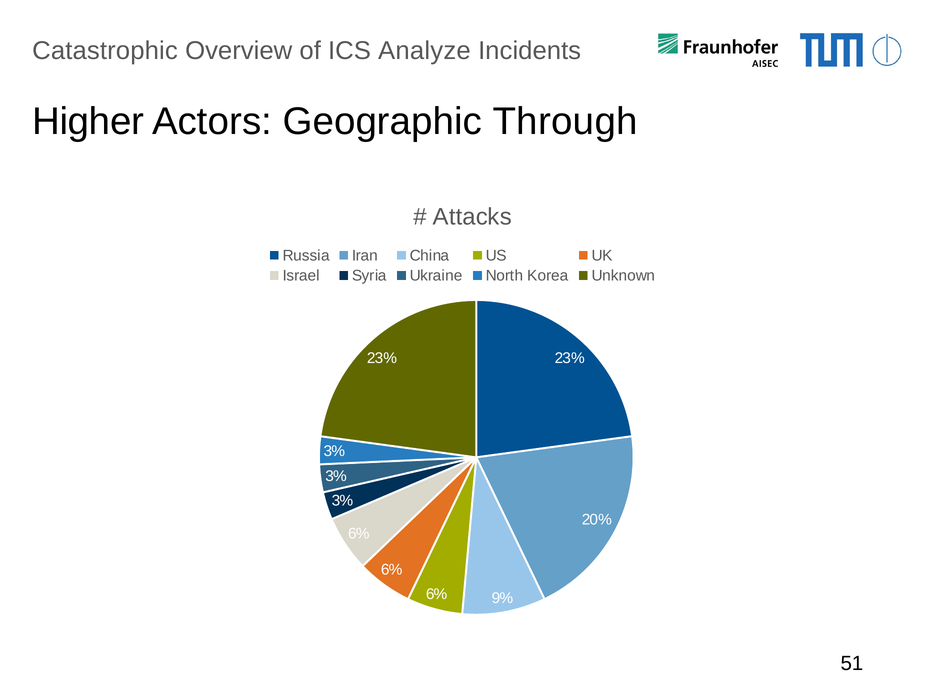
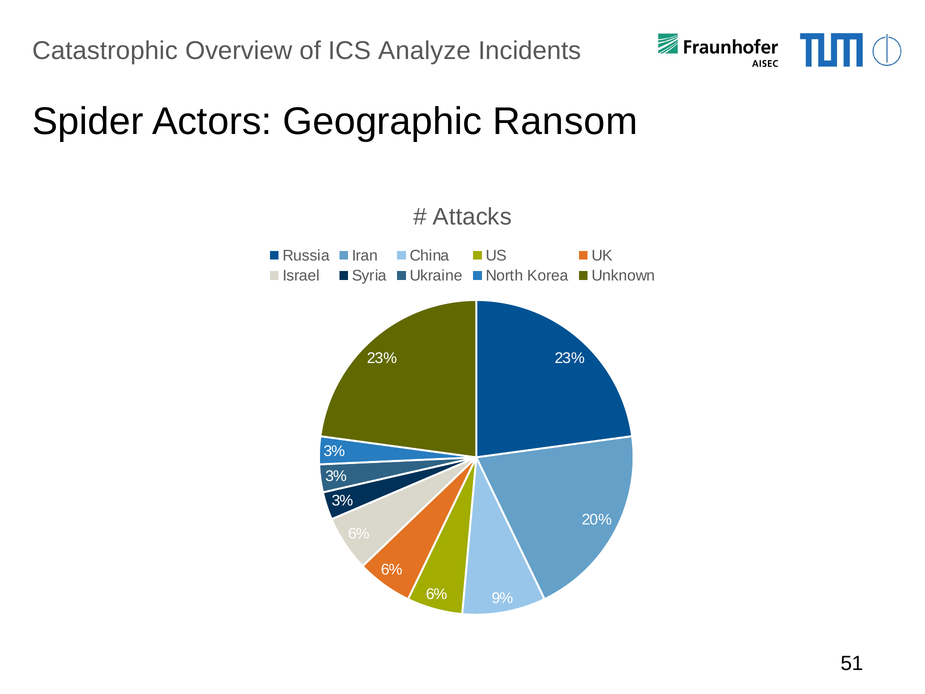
Higher: Higher -> Spider (88, 121)
Through: Through -> Ransom (565, 121)
